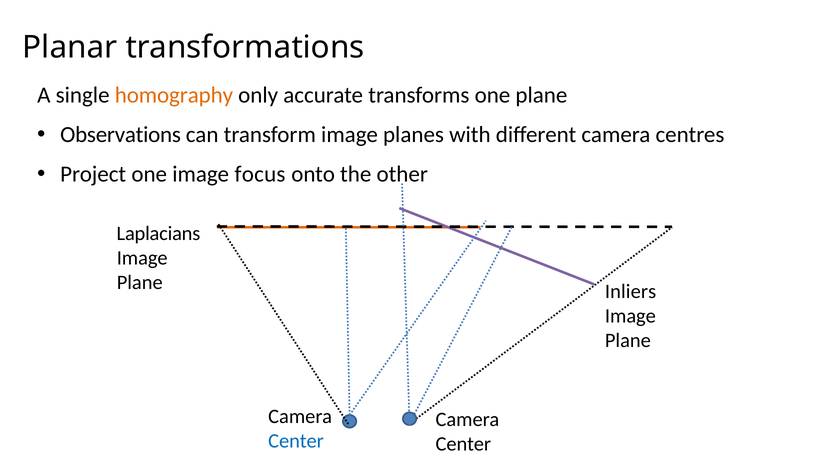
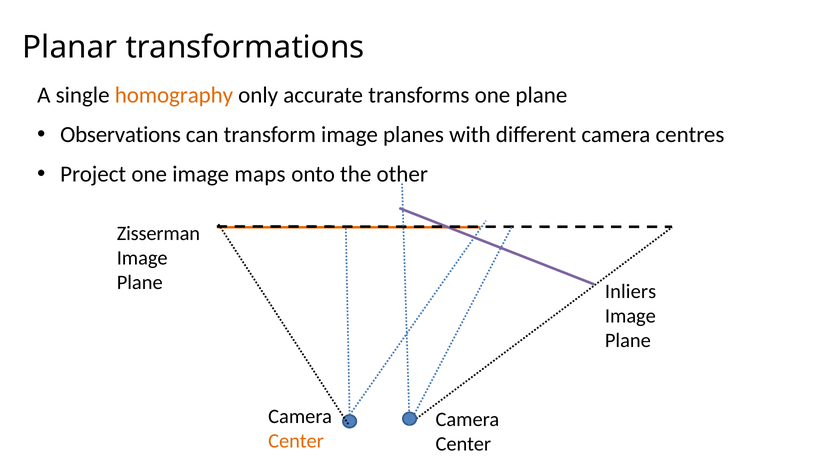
focus: focus -> maps (260, 174)
Laplacians: Laplacians -> Zisserman (158, 234)
Center colour: blue -> orange (296, 441)
